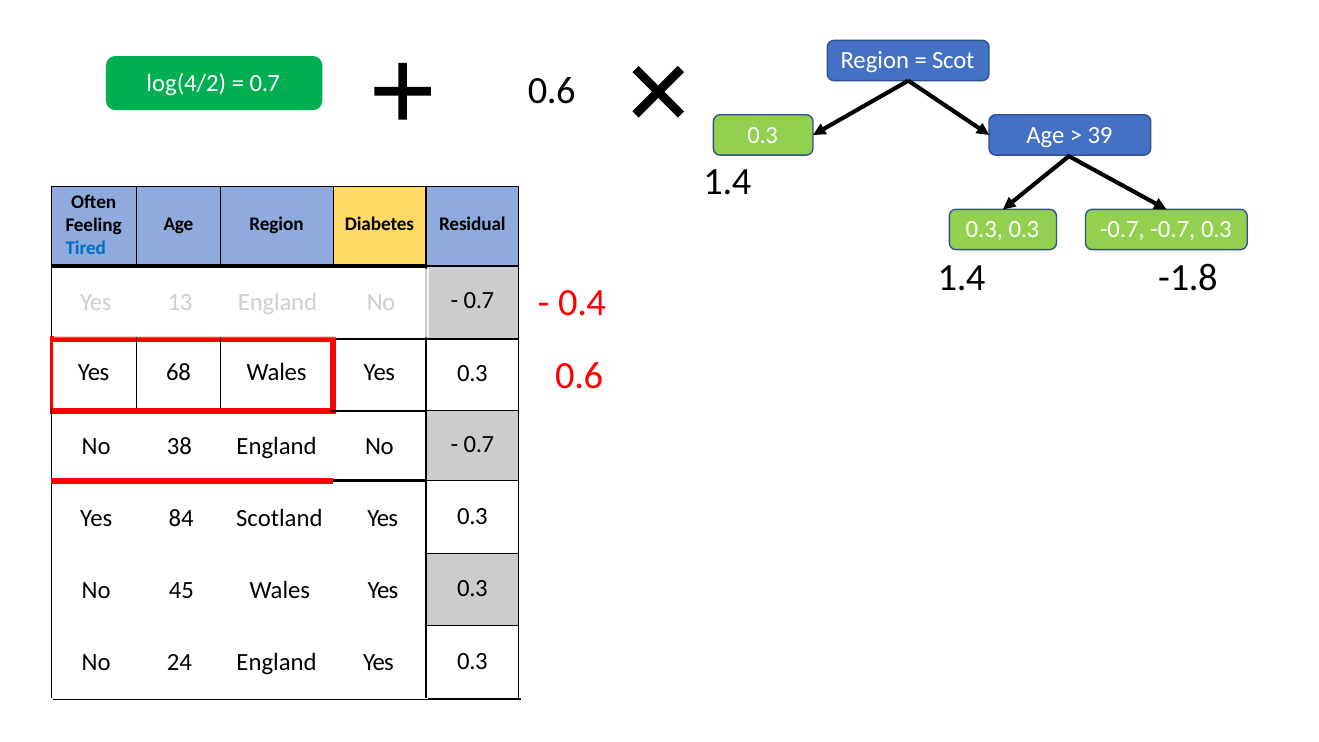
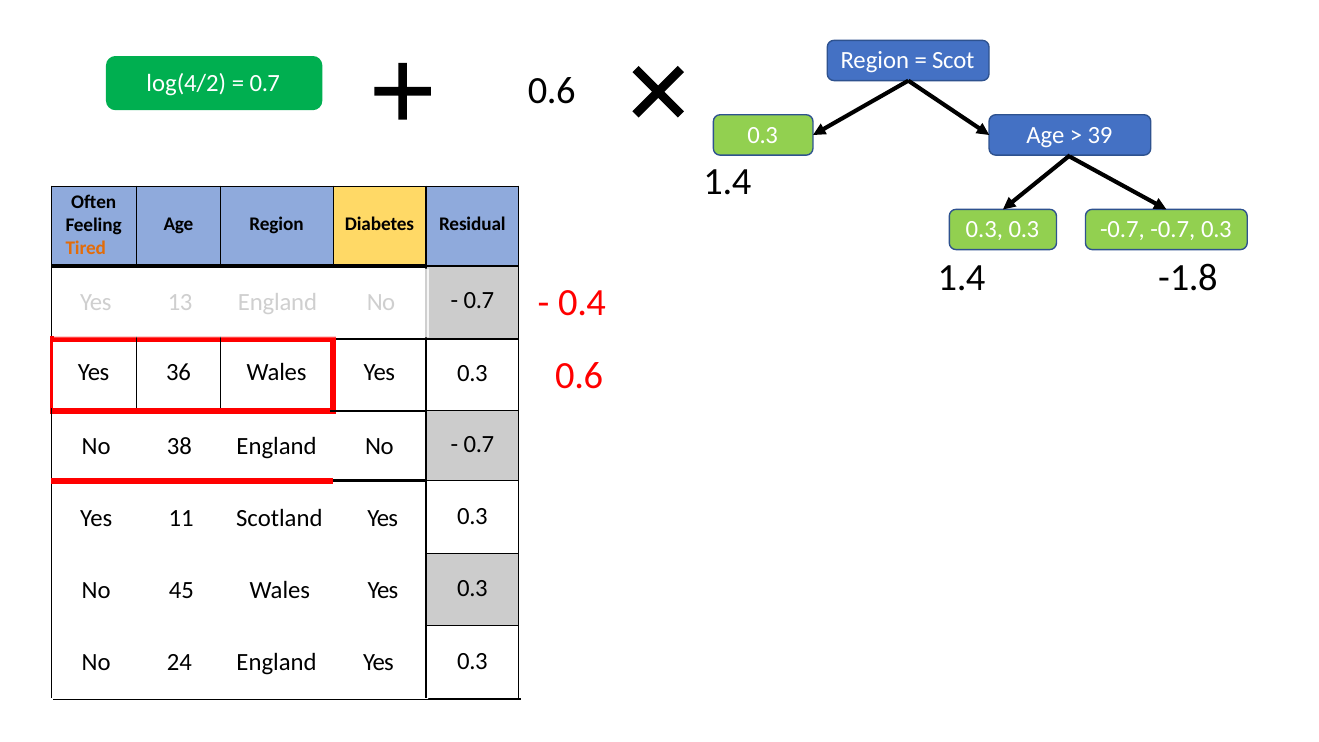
Tired colour: blue -> orange (86, 249)
68: 68 -> 36 (179, 372)
84: 84 -> 11 (181, 518)
